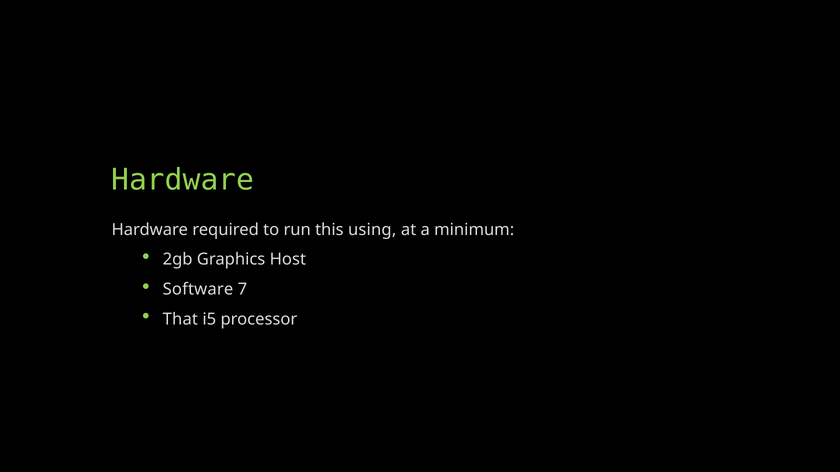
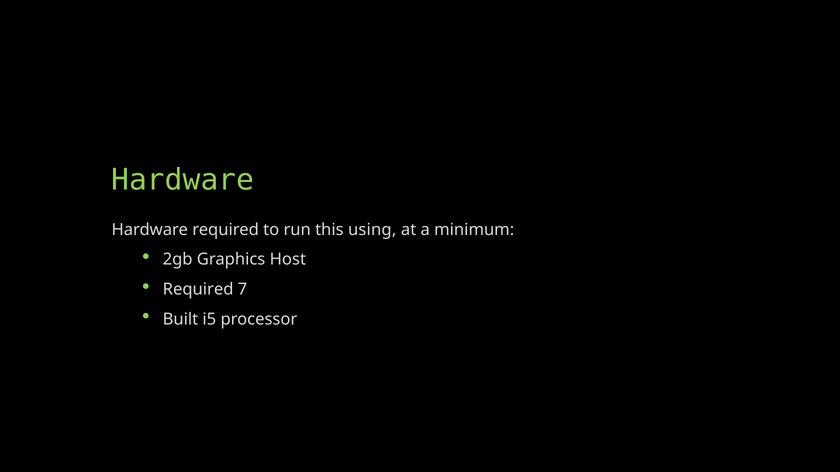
Software: Software -> Required (198, 290)
That: That -> Built (180, 320)
